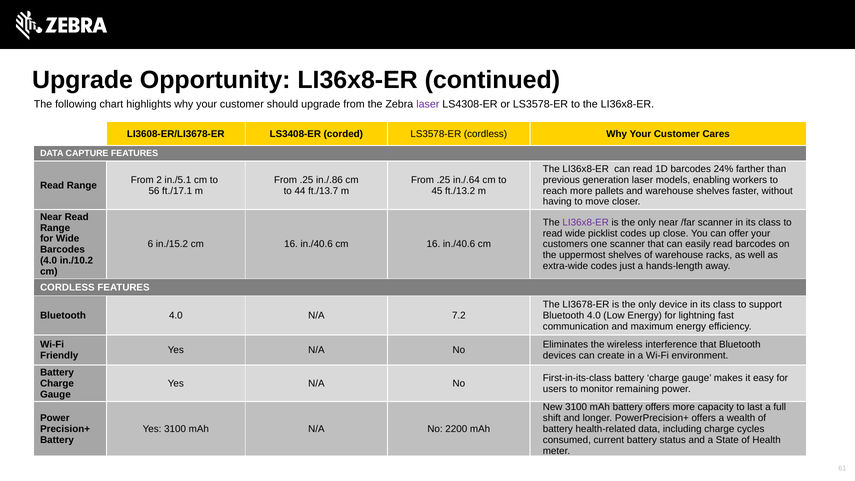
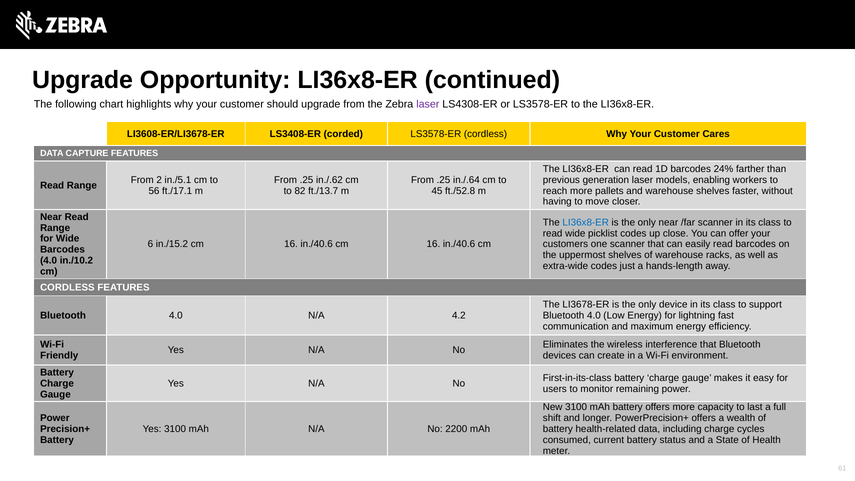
in./.86: in./.86 -> in./.62 (329, 180)
44: 44 -> 82 (300, 191)
ft./13.2: ft./13.2 -> ft./52.8 (460, 191)
LI36x8-ER colour: purple -> blue (586, 222)
7.2: 7.2 -> 4.2 (459, 316)
